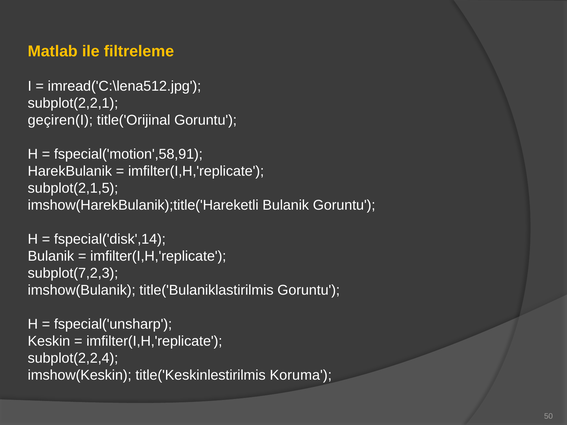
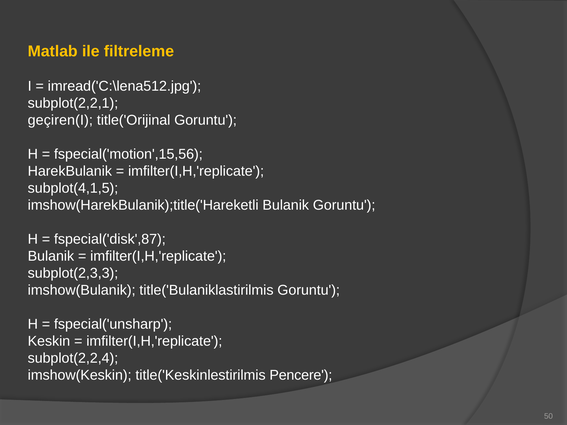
fspecial('motion',58,91: fspecial('motion',58,91 -> fspecial('motion',15,56 (128, 154)
subplot(2,1,5: subplot(2,1,5 -> subplot(4,1,5 (73, 188)
fspecial('disk',14: fspecial('disk',14 -> fspecial('disk',87 (110, 239)
subplot(7,2,3: subplot(7,2,3 -> subplot(2,3,3 (73, 273)
Koruma: Koruma -> Pencere (301, 375)
